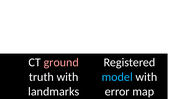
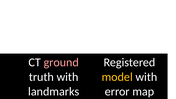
model colour: light blue -> yellow (117, 77)
